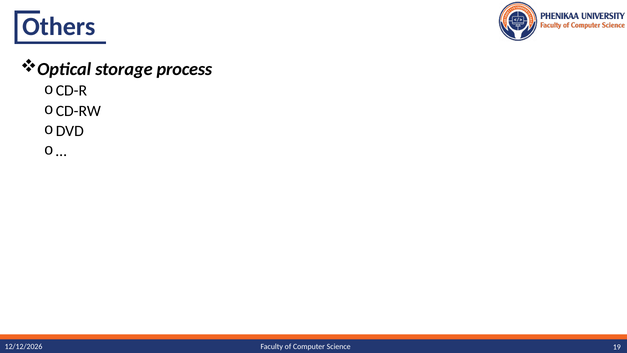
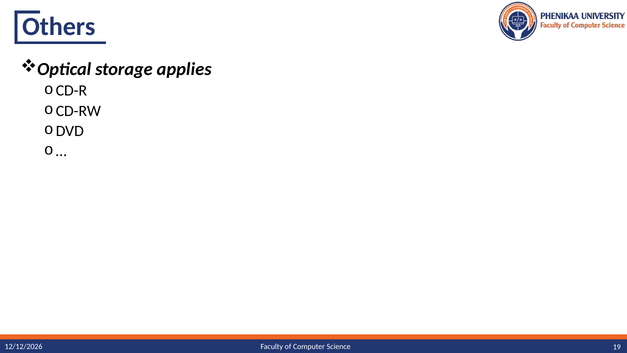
process: process -> applies (184, 69)
